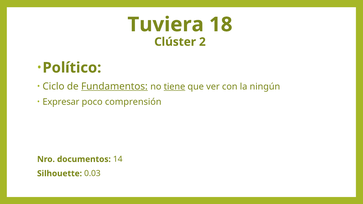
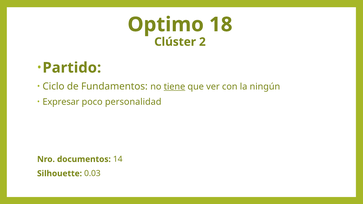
Tuviera: Tuviera -> Optimo (166, 25)
Político: Político -> Partido (72, 68)
Fundamentos underline: present -> none (114, 86)
comprensión: comprensión -> personalidad (133, 102)
